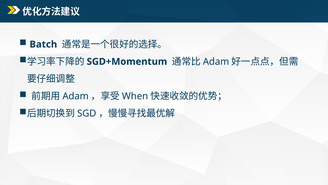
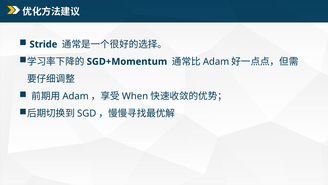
Batch: Batch -> Stride (43, 44)
